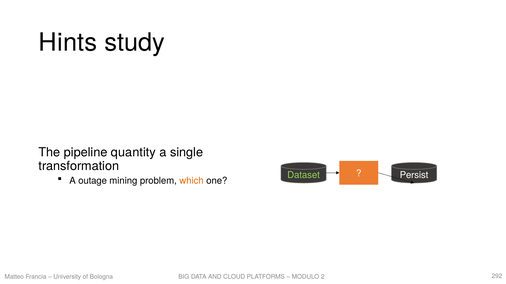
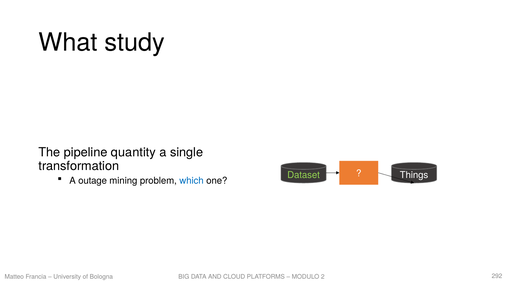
Hints: Hints -> What (68, 42)
Persist: Persist -> Things (414, 176)
which colour: orange -> blue (192, 181)
